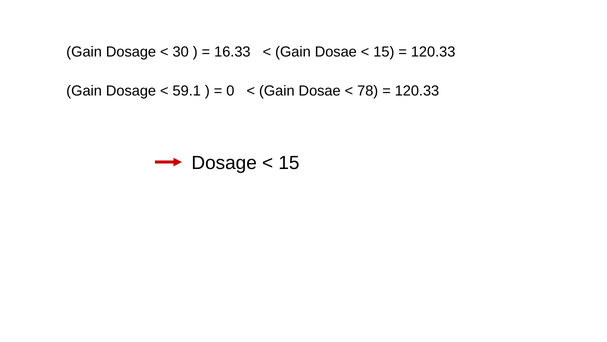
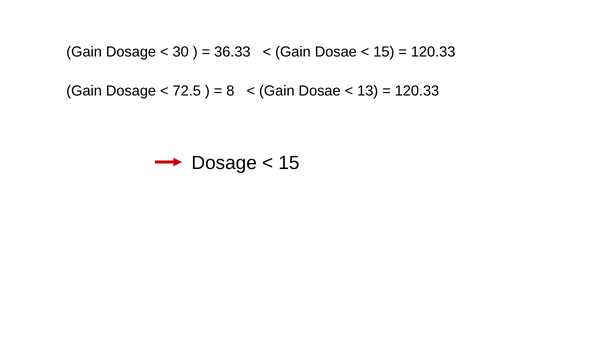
16.33: 16.33 -> 36.33 (232, 52)
59.1: 59.1 -> 72.5 (187, 91)
0: 0 -> 8 (230, 91)
78: 78 -> 13 (368, 91)
